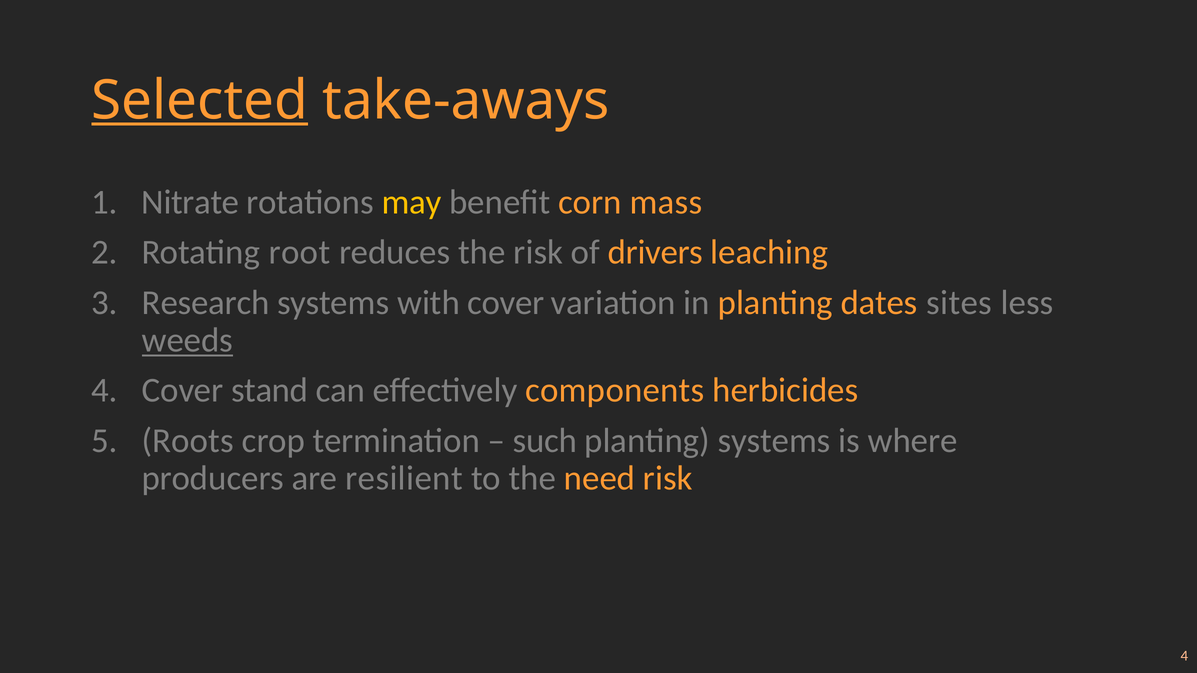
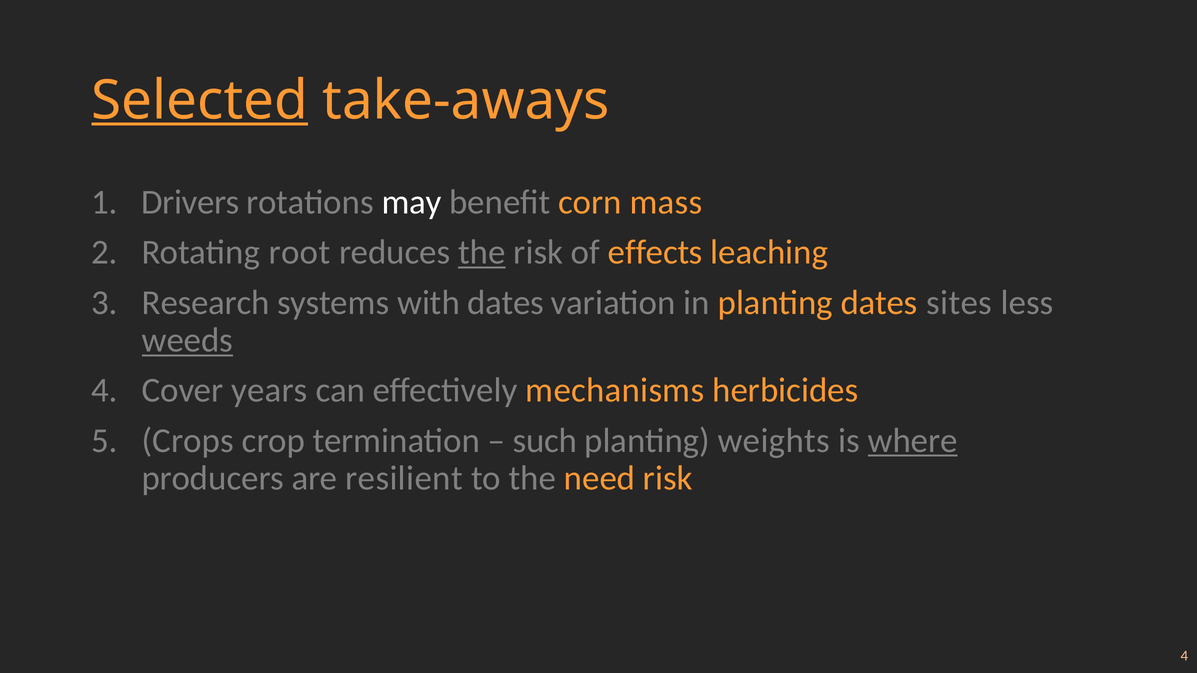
Nitrate: Nitrate -> Drivers (190, 202)
may colour: yellow -> white (412, 202)
the underline: none -> present (482, 253)
drivers: drivers -> effects (655, 253)
with cover: cover -> dates (506, 303)
stand: stand -> years (269, 391)
components: components -> mechanisms (615, 391)
Roots: Roots -> Crops (188, 441)
planting systems: systems -> weights (774, 441)
where underline: none -> present (913, 441)
